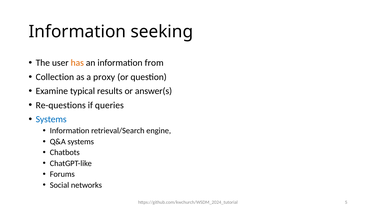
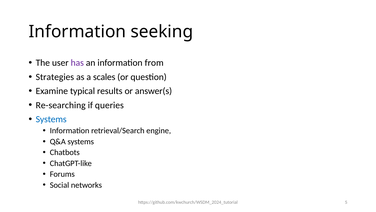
has colour: orange -> purple (77, 63)
Collection: Collection -> Strategies (55, 77)
proxy: proxy -> scales (104, 77)
Re-questions: Re-questions -> Re-searching (61, 105)
